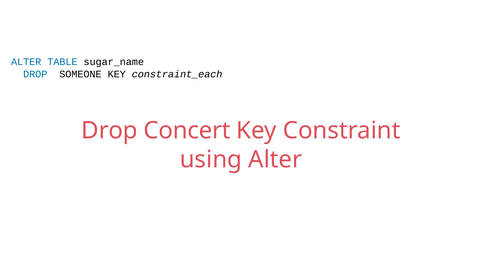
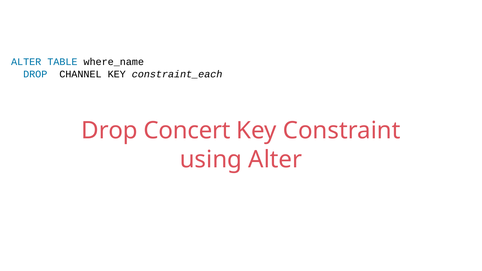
sugar_name: sugar_name -> where_name (114, 62)
SOMEONE: SOMEONE -> CHANNEL (80, 74)
